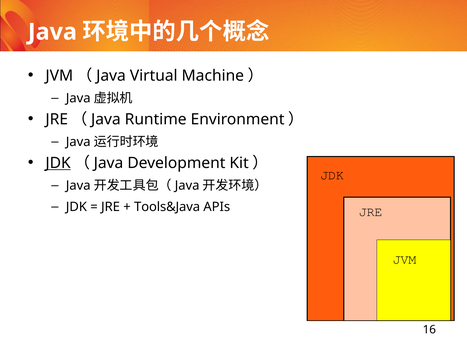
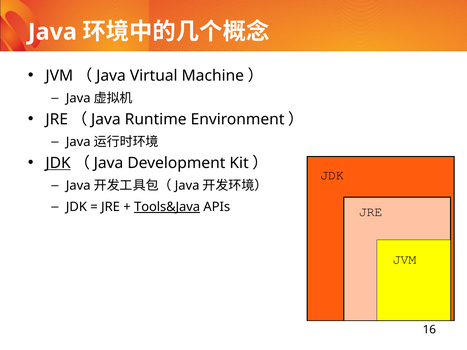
Tools&Java underline: none -> present (167, 207)
